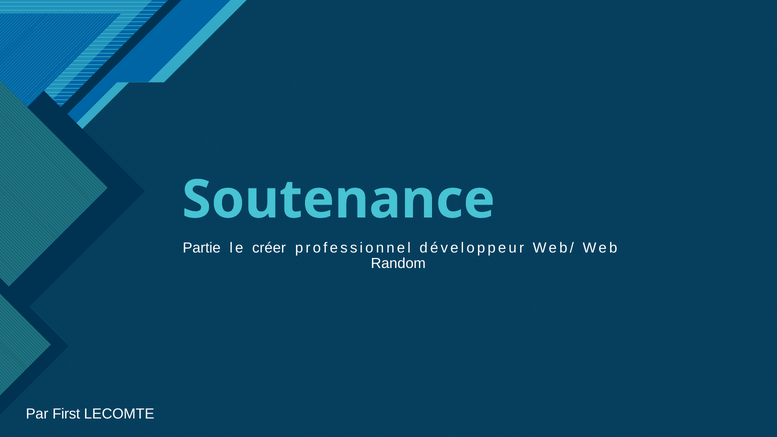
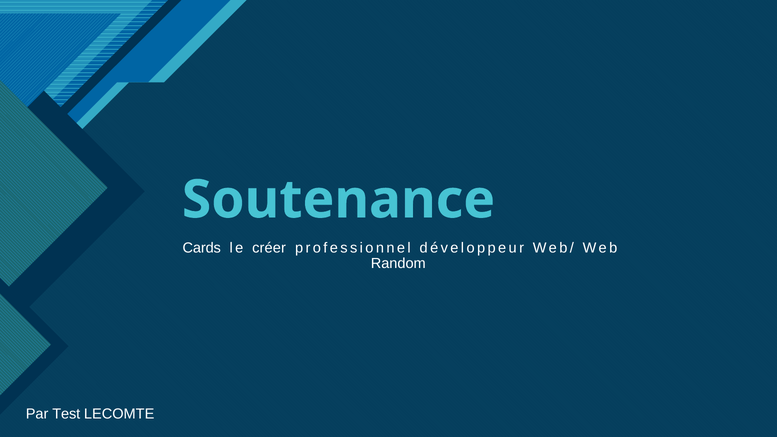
Partie: Partie -> Cards (202, 248)
First: First -> Test (66, 414)
